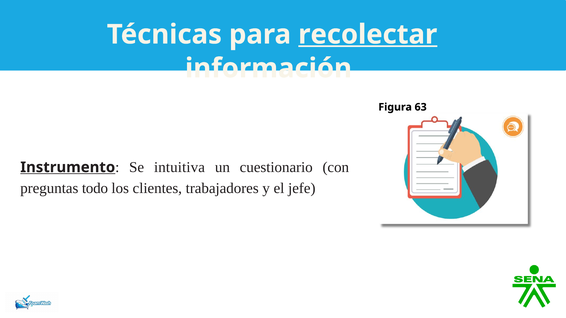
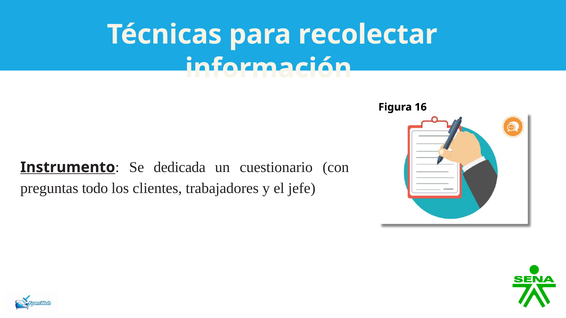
recolectar underline: present -> none (368, 35)
63: 63 -> 16 (421, 107)
intuitiva: intuitiva -> dedicada (180, 167)
